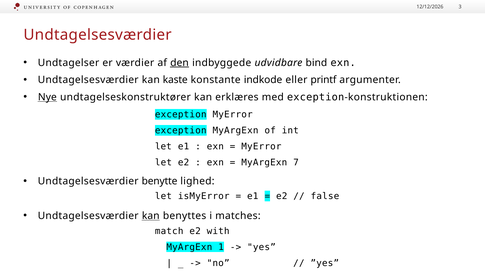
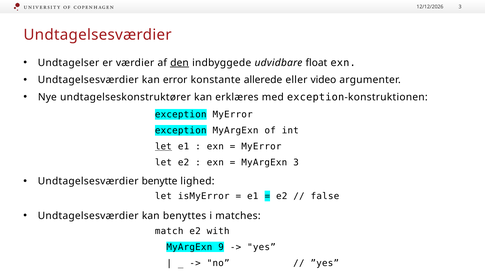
bind: bind -> float (316, 63)
kaste: kaste -> error (175, 80)
indkode: indkode -> allerede (263, 80)
printf: printf -> video (323, 80)
Nye underline: present -> none (47, 97)
let underline: none -> present (163, 146)
MyArgExn 7: 7 -> 3 (296, 162)
kan underline: present -> none (151, 216)
1: 1 -> 9 (221, 247)
